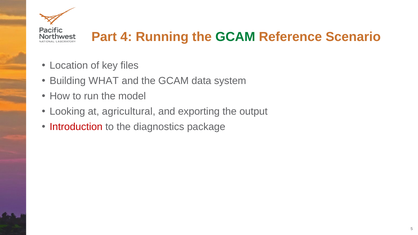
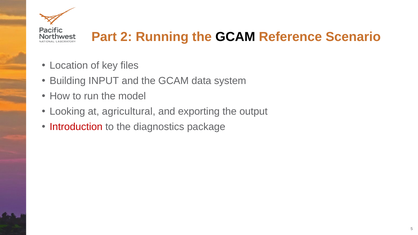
4: 4 -> 2 (126, 37)
GCAM colour: green -> black (235, 37)
WHAT: WHAT -> INPUT (104, 81)
